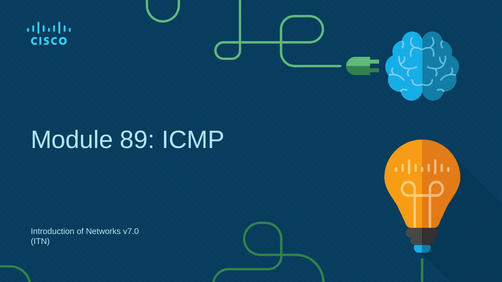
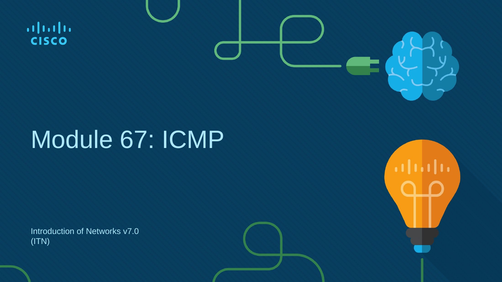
89: 89 -> 67 (137, 140)
